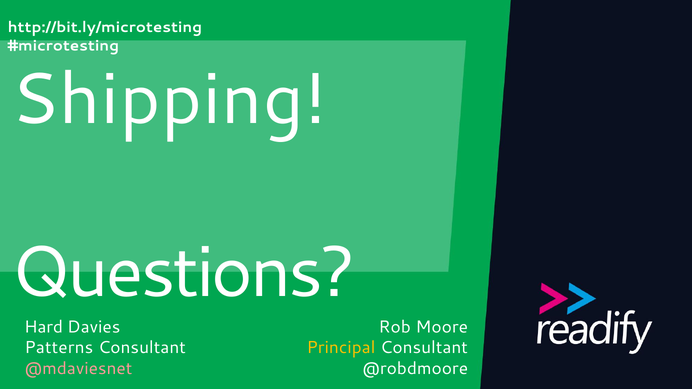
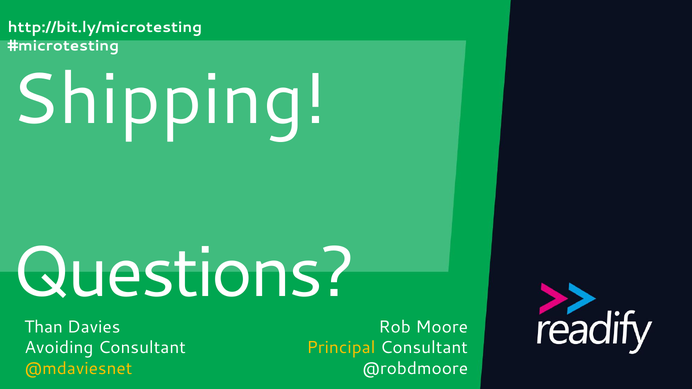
Hard: Hard -> Than (44, 327)
Patterns: Patterns -> Avoiding (59, 348)
@mdaviesnet colour: pink -> yellow (78, 369)
